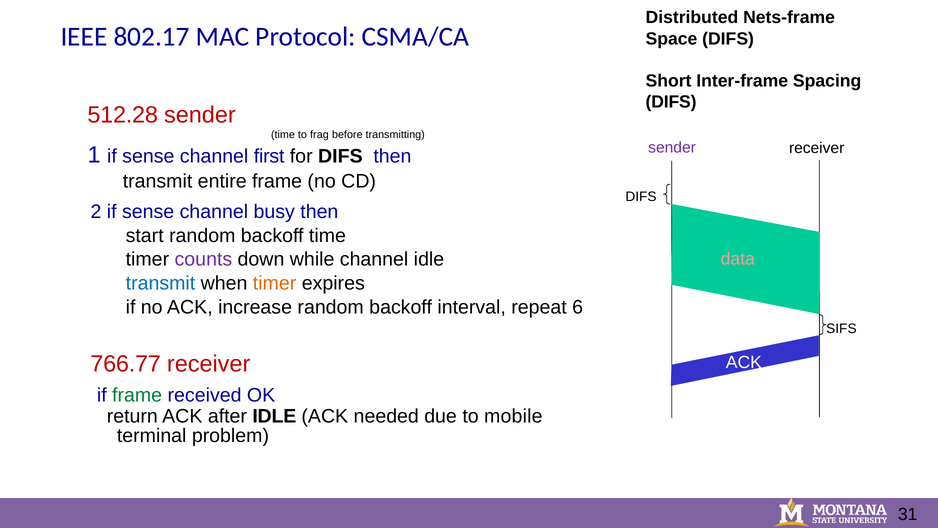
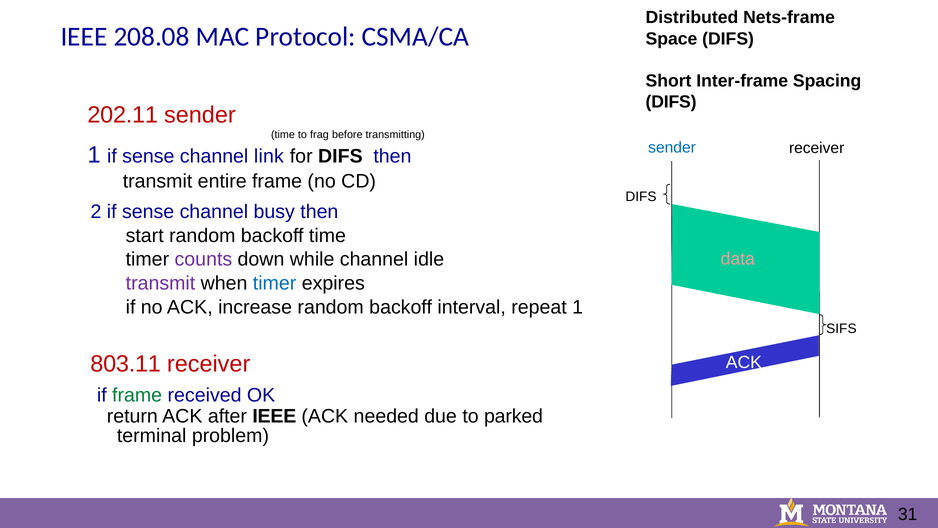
802.17: 802.17 -> 208.08 (152, 36)
512.28: 512.28 -> 202.11 (123, 115)
sender colour: purple -> blue (672, 147)
first: first -> link (269, 156)
transmit colour: blue -> purple (160, 283)
timer colour: orange -> blue (275, 283)
repeat 6: 6 -> 1 (578, 307)
766.77: 766.77 -> 803.11 (126, 364)
after IDLE: IDLE -> IEEE (274, 416)
mobile: mobile -> parked (514, 416)
